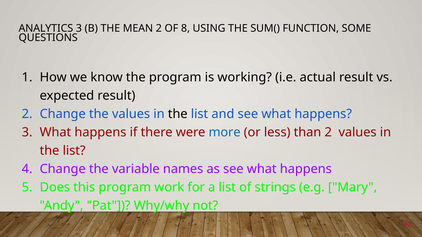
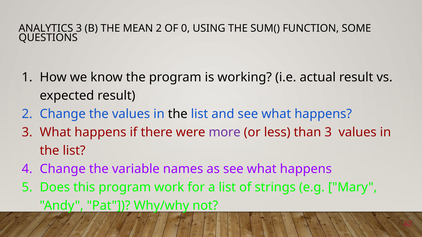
8: 8 -> 0 (185, 29)
more colour: blue -> purple (225, 133)
than 2: 2 -> 3 (328, 133)
